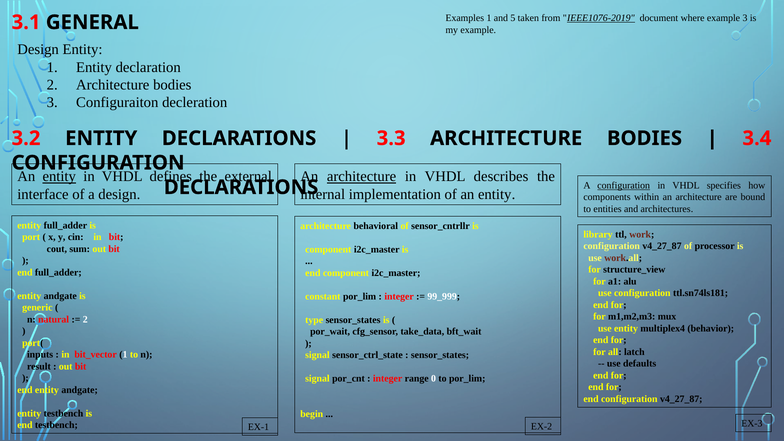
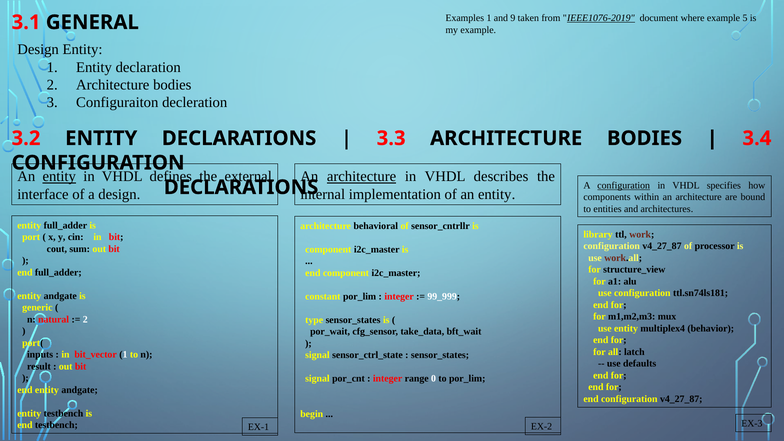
5: 5 -> 9 (513, 18)
example 3: 3 -> 5 (745, 18)
